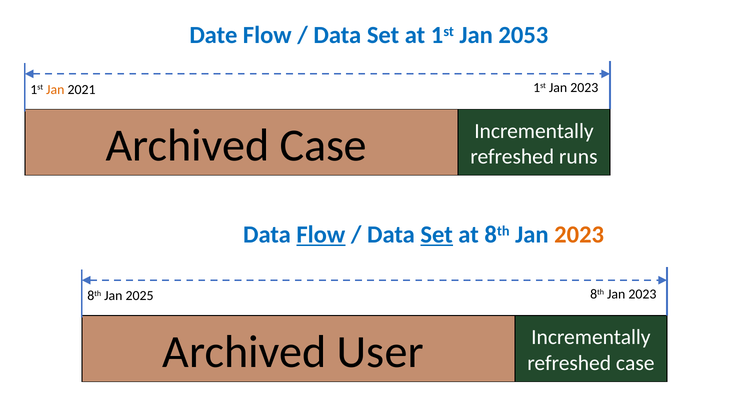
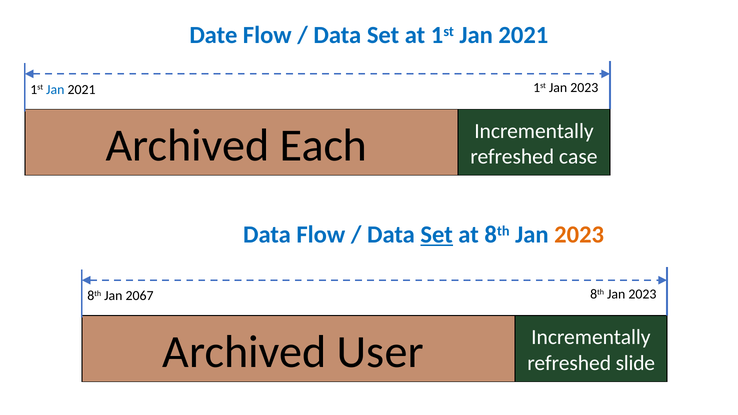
at 1st Jan 2053: 2053 -> 2021 (523, 35)
Jan colour: orange -> blue (55, 90)
Archived Case: Case -> Each (323, 146)
runs: runs -> case (578, 157)
Flow underline: present -> none (321, 235)
2025: 2025 -> 2067 (140, 296)
refreshed case: case -> slide (635, 363)
